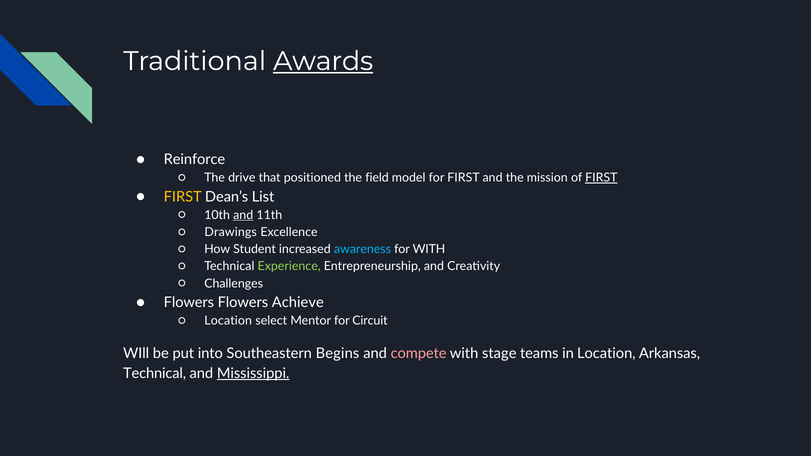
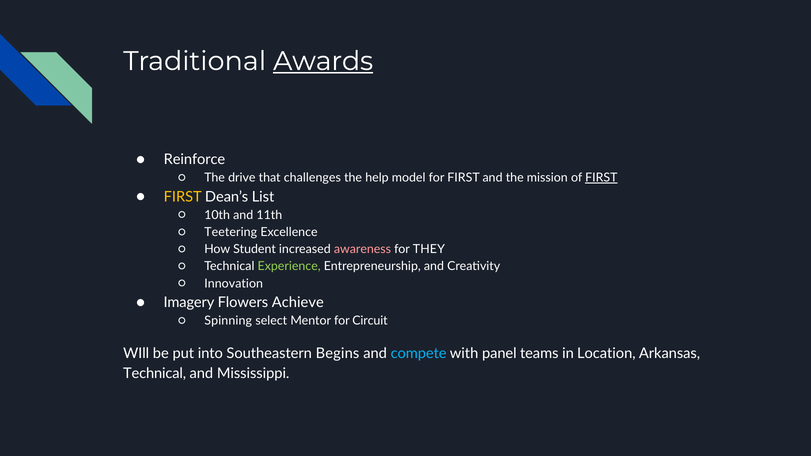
positioned: positioned -> challenges (312, 178)
field: field -> help (377, 178)
and underline: present -> none (243, 215)
Drawings: Drawings -> Teetering (231, 232)
awareness colour: light blue -> pink (362, 249)
for WITH: WITH -> THEY (429, 249)
Challenges: Challenges -> Innovation (234, 284)
Flowers: Flowers -> Imagery (189, 303)
Location: Location -> Spinning (228, 321)
compete colour: pink -> light blue (419, 353)
stage: stage -> panel (499, 353)
Mississippi underline: present -> none (253, 373)
